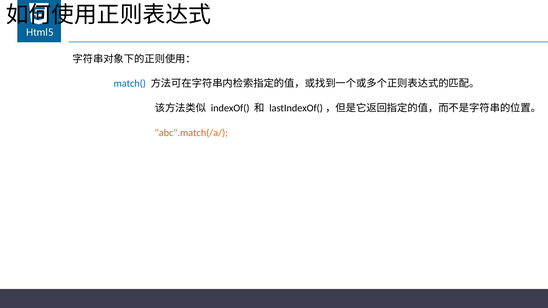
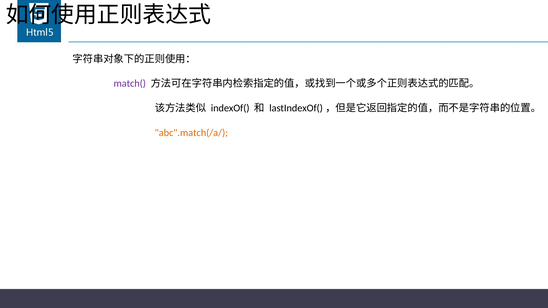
match( colour: blue -> purple (130, 84)
